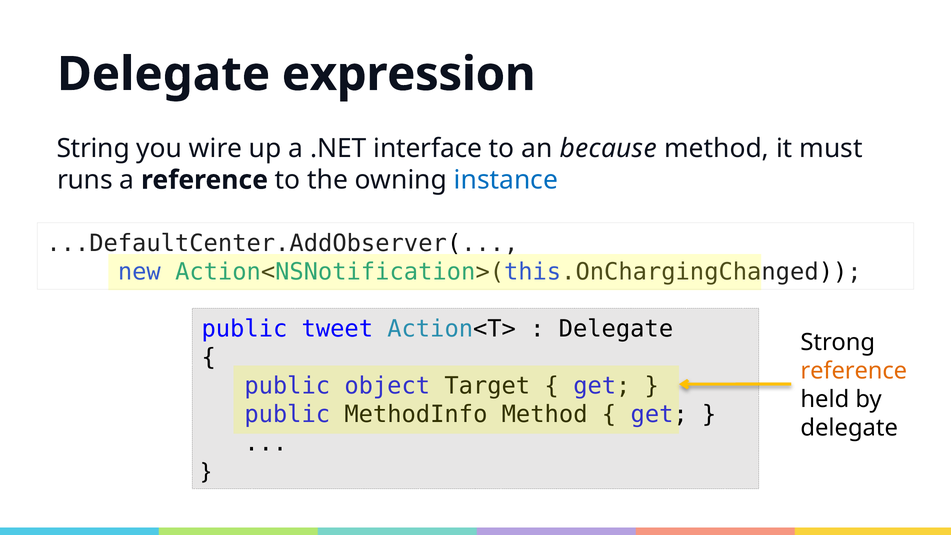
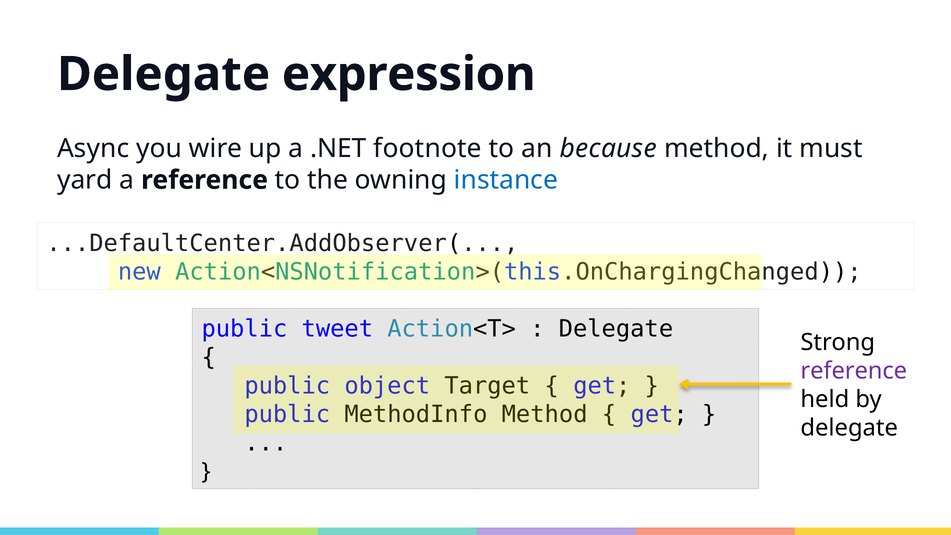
String: String -> Async (93, 148)
interface: interface -> footnote (428, 148)
runs: runs -> yard (85, 180)
reference colour: orange -> purple (854, 371)
